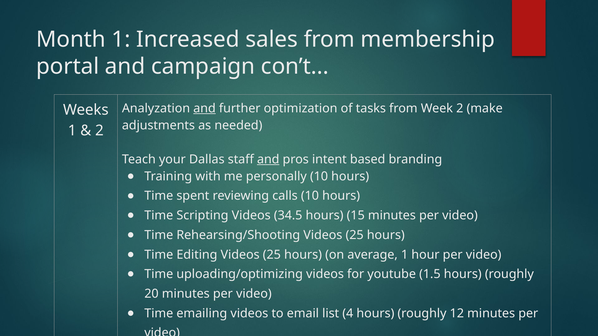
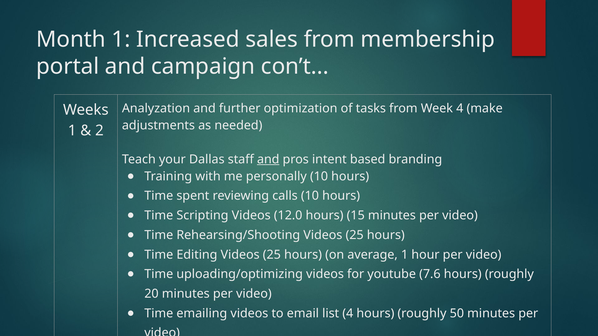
and underline: present -> none (204, 108)
Week 2: 2 -> 4 (460, 108)
34.5: 34.5 -> 12.0 (288, 216)
1.5: 1.5 -> 7.6 (430, 274)
12: 12 -> 50 (457, 314)
